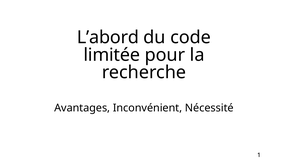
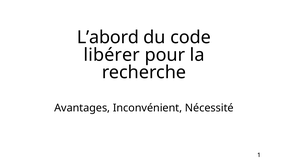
limitée: limitée -> libérer (112, 55)
